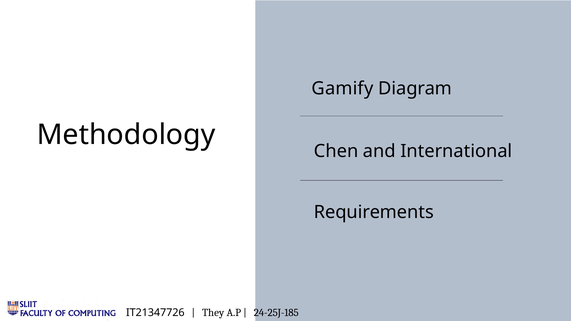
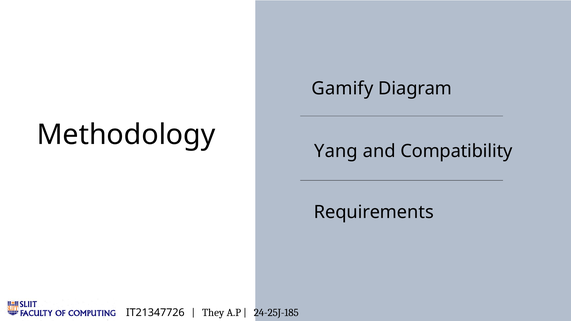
Chen: Chen -> Yang (336, 151)
International: International -> Compatibility (456, 151)
